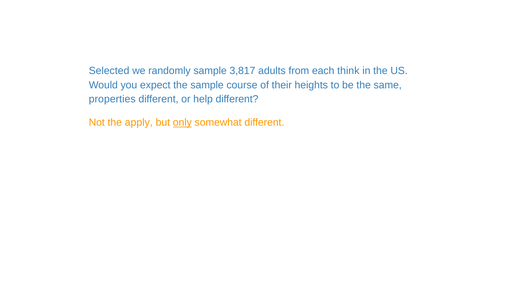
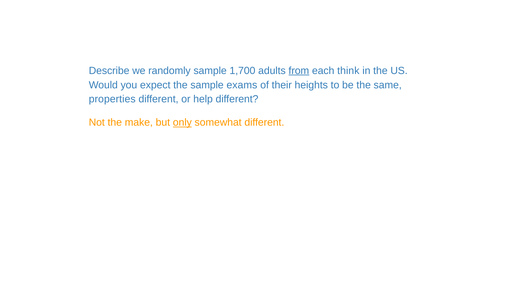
Selected: Selected -> Describe (109, 71)
3,817: 3,817 -> 1,700 (242, 71)
from underline: none -> present (299, 71)
course: course -> exams (242, 85)
apply: apply -> make (139, 122)
